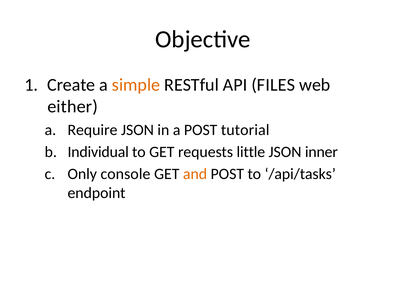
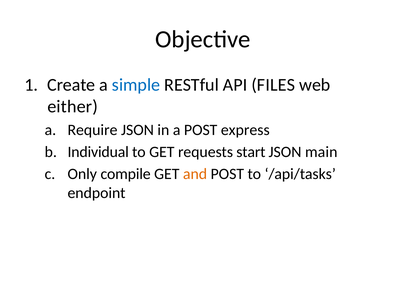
simple colour: orange -> blue (136, 85)
tutorial: tutorial -> express (245, 130)
little: little -> start (251, 152)
inner: inner -> main (321, 152)
console: console -> compile (126, 174)
